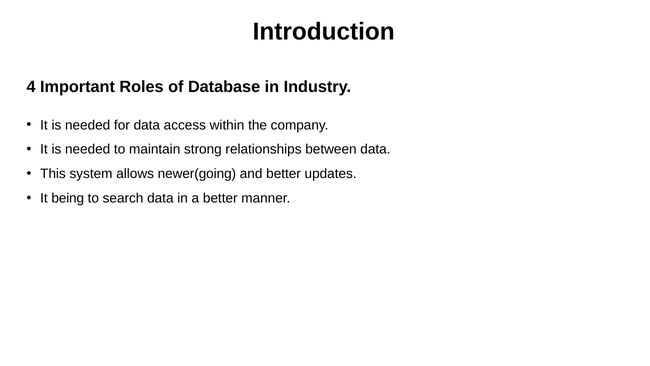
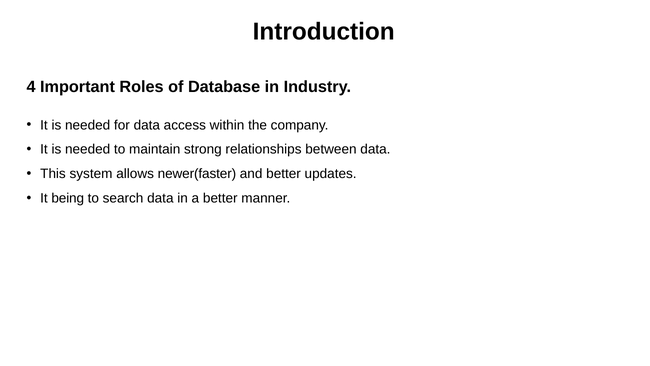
newer(going: newer(going -> newer(faster (197, 174)
